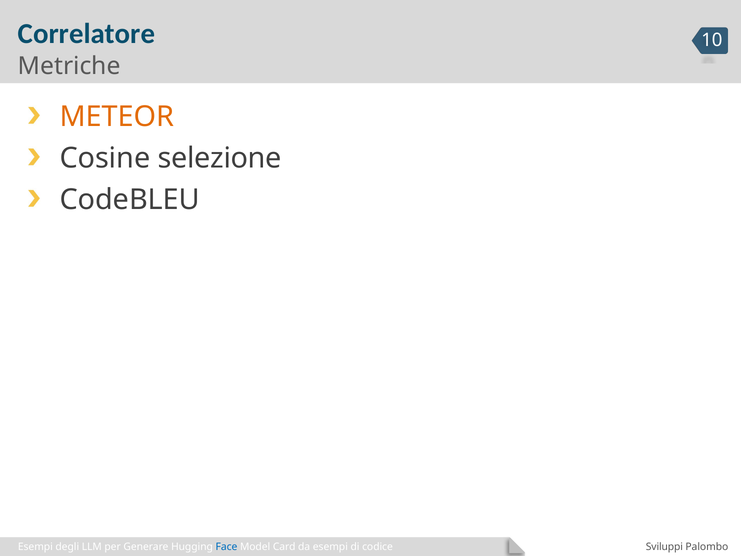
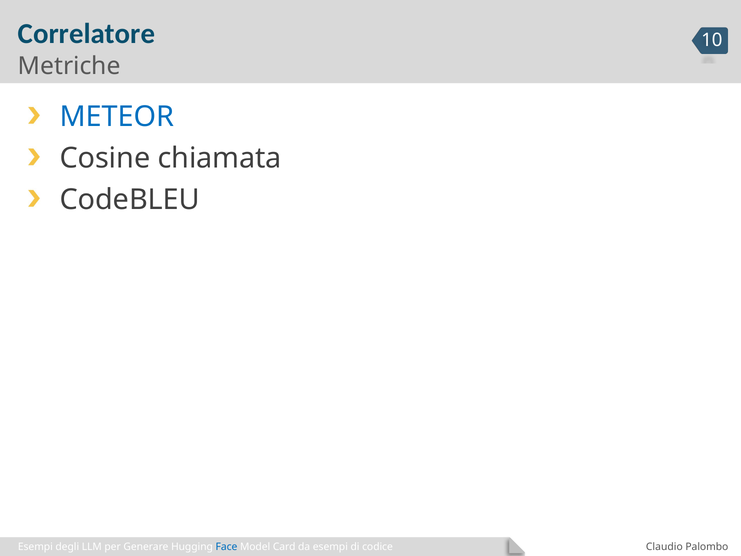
METEOR colour: orange -> blue (117, 117)
selezione: selezione -> chiamata (220, 158)
Sviluppi: Sviluppi -> Claudio (664, 547)
